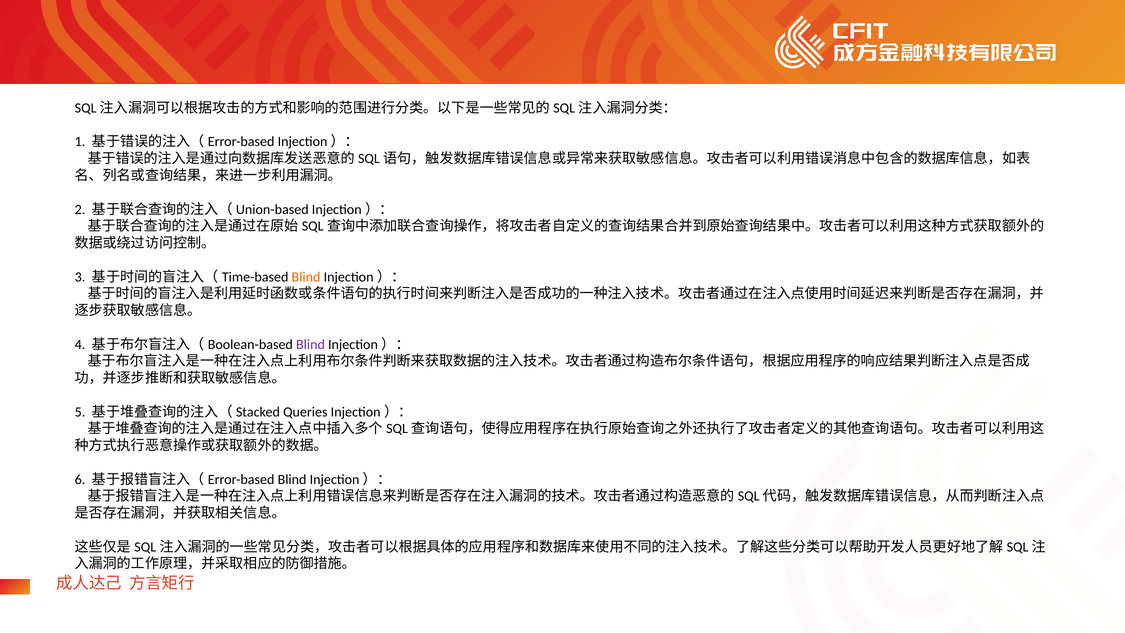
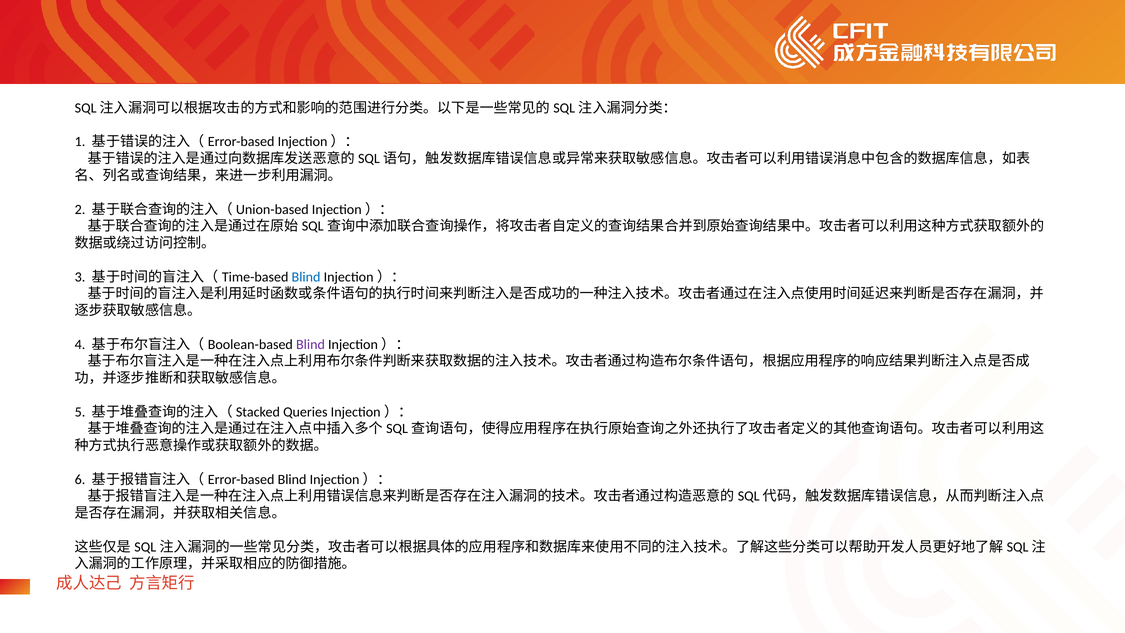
Blind colour: orange -> blue (306, 277)
